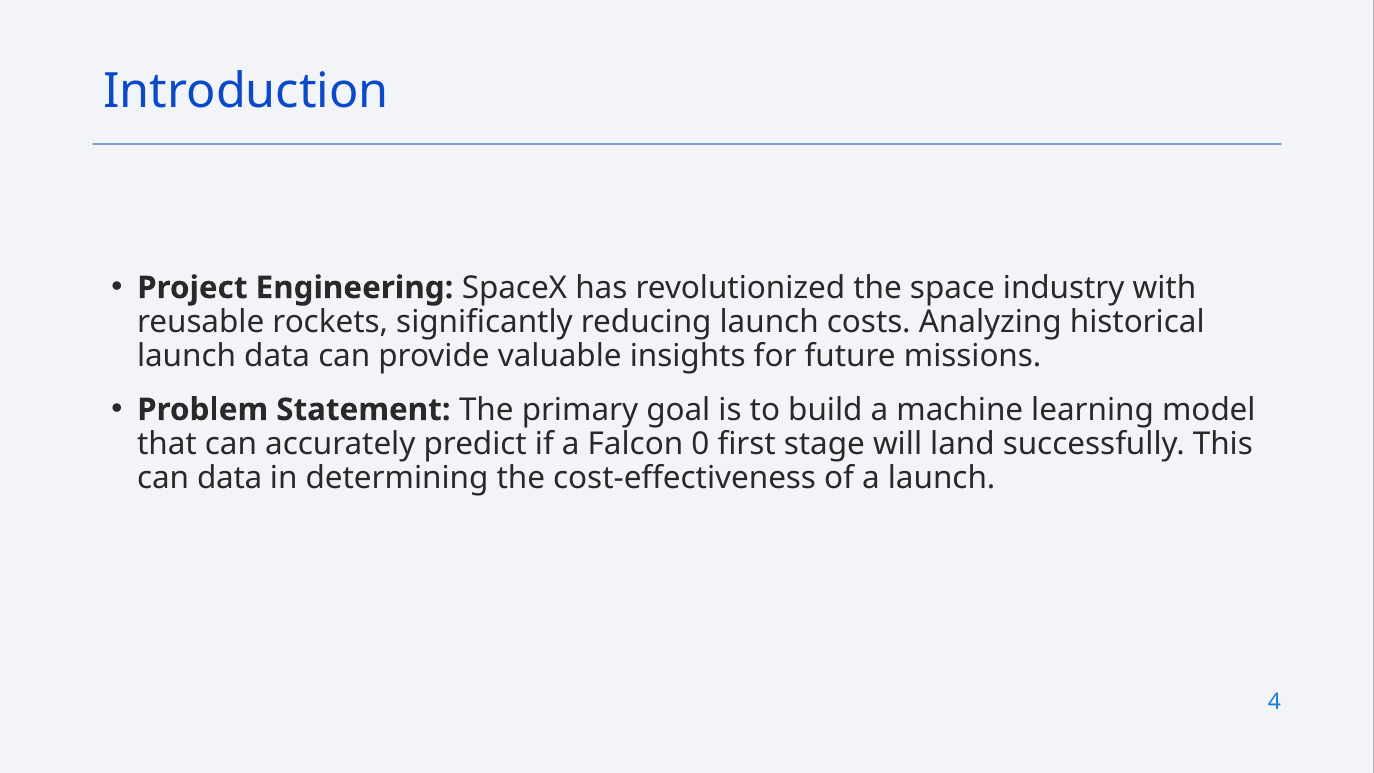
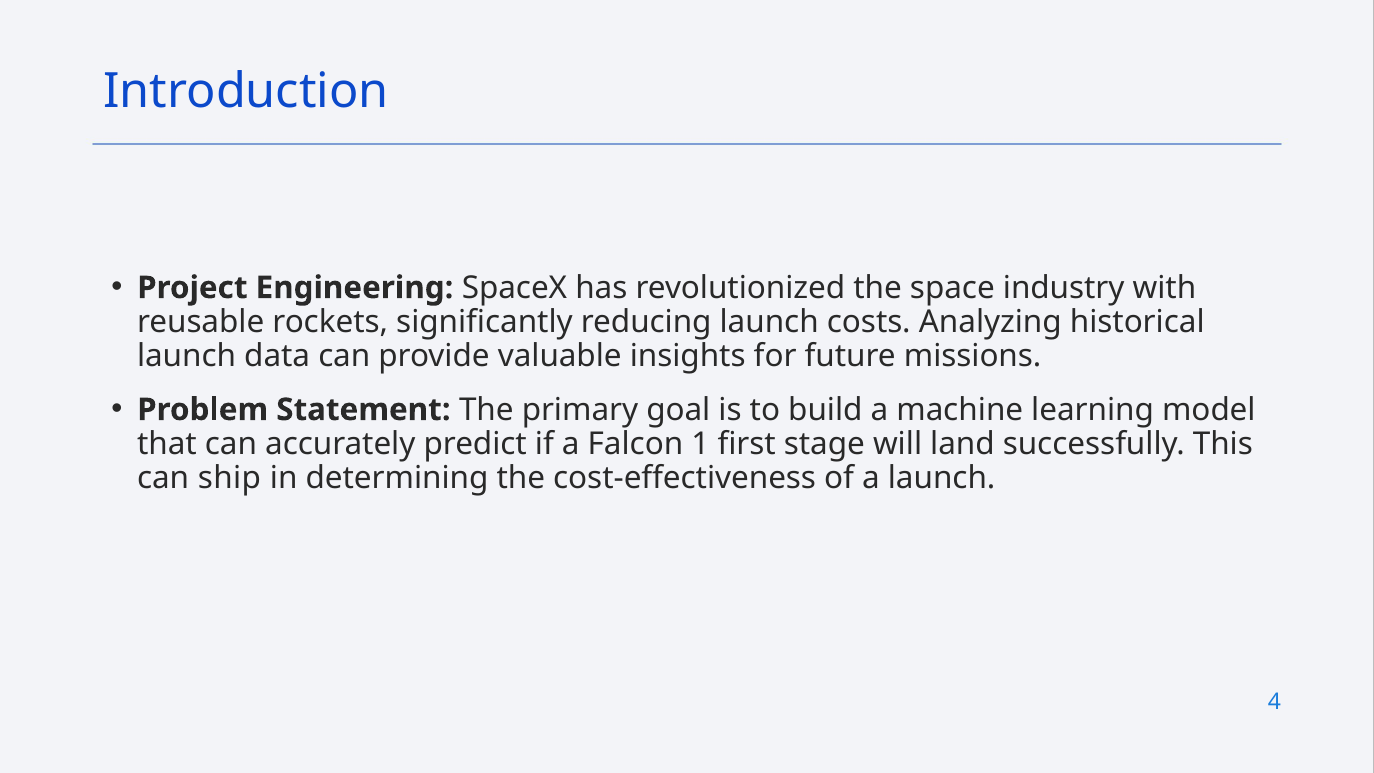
0: 0 -> 1 (700, 444)
can data: data -> ship (229, 478)
